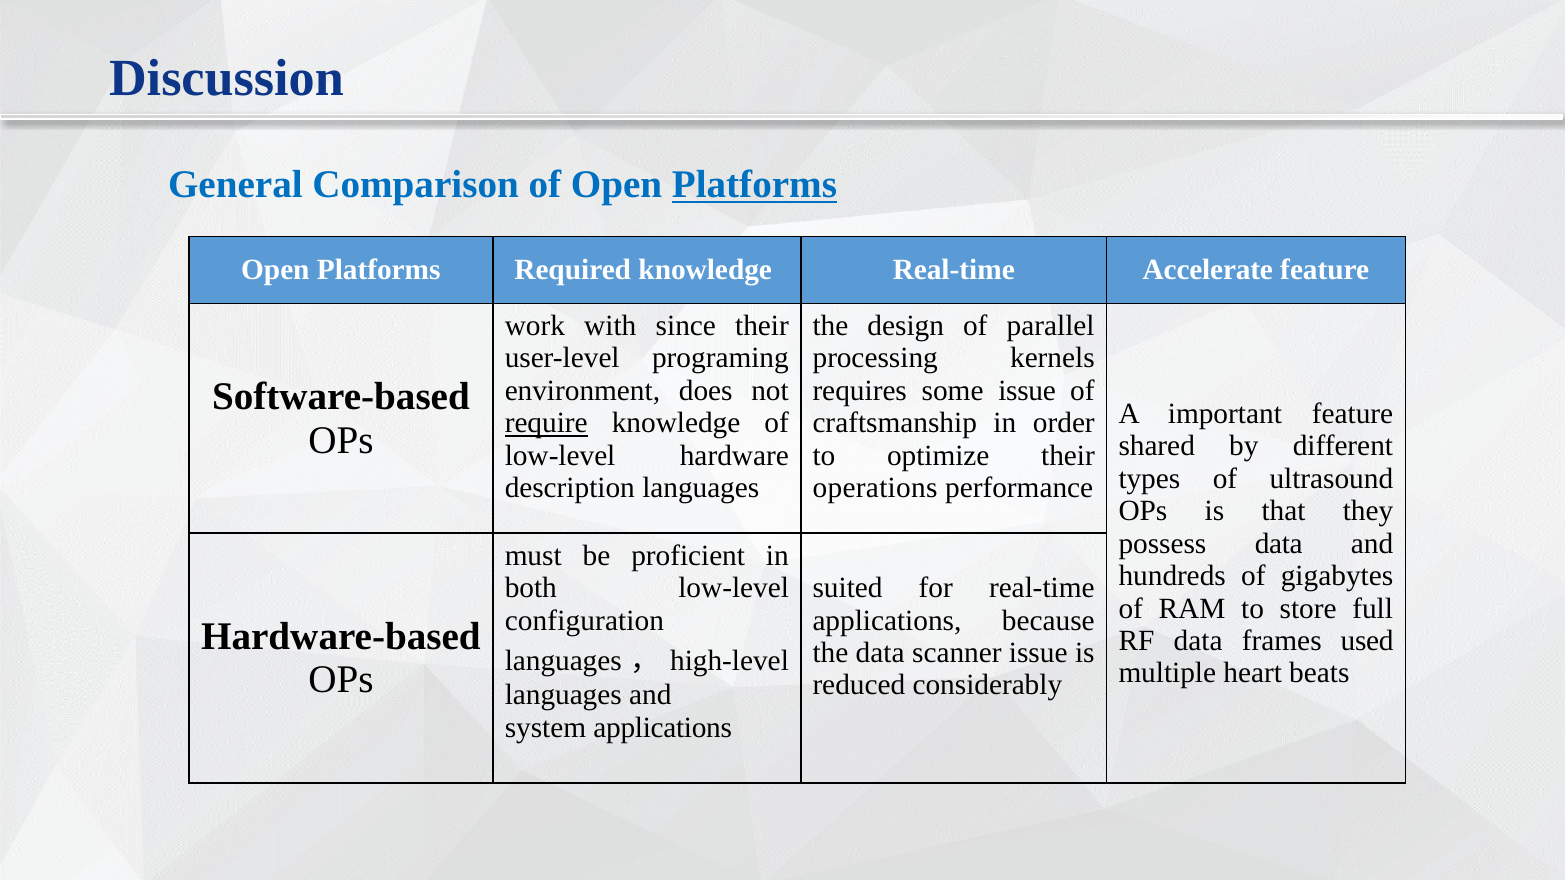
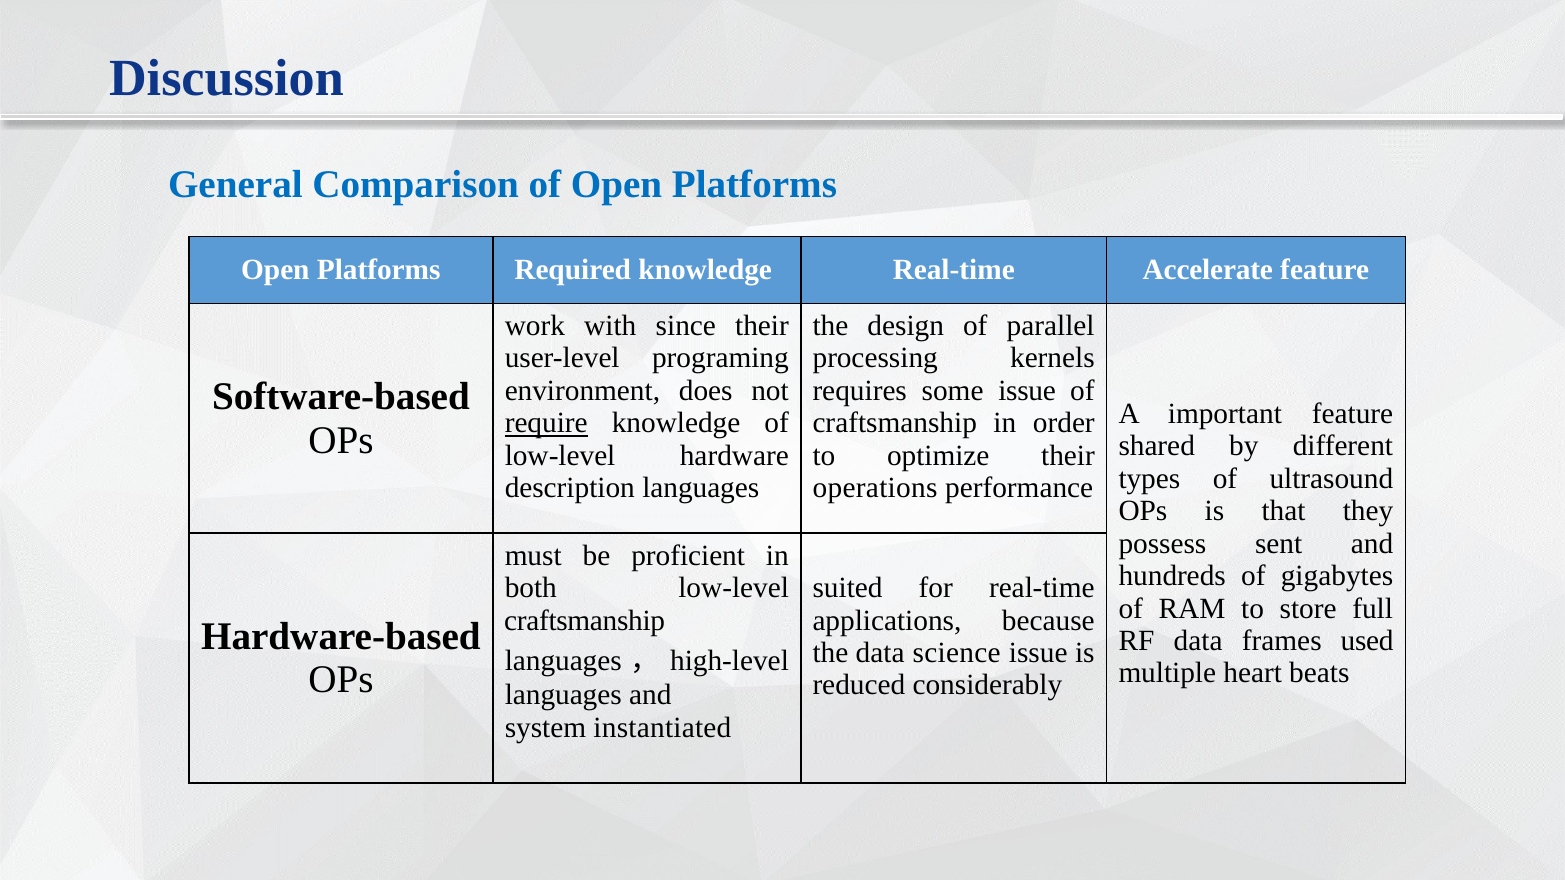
Platforms underline: present -> none (754, 185)
possess data: data -> sent (1279, 544)
configuration: configuration -> craftsmanship (585, 621)
scanner: scanner -> science (957, 653)
system applications: applications -> instantiated (662, 728)
